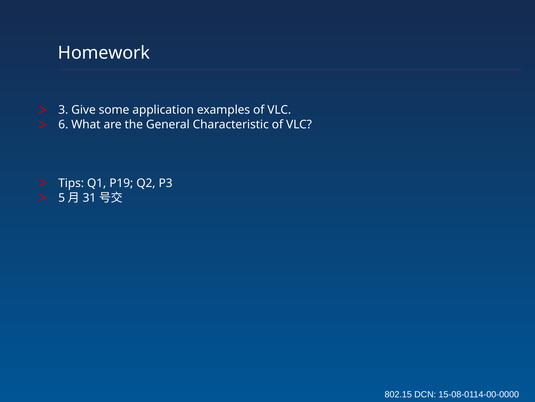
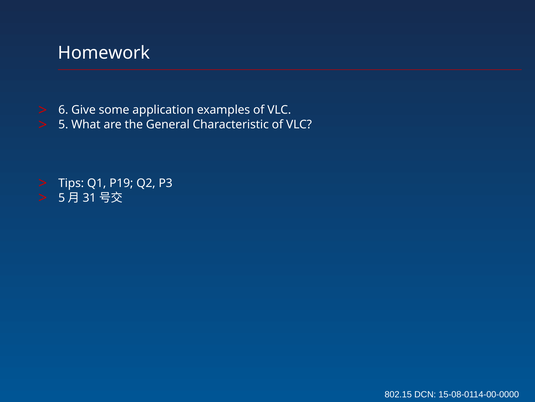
3: 3 -> 6 (63, 110)
6: 6 -> 5 (63, 124)
